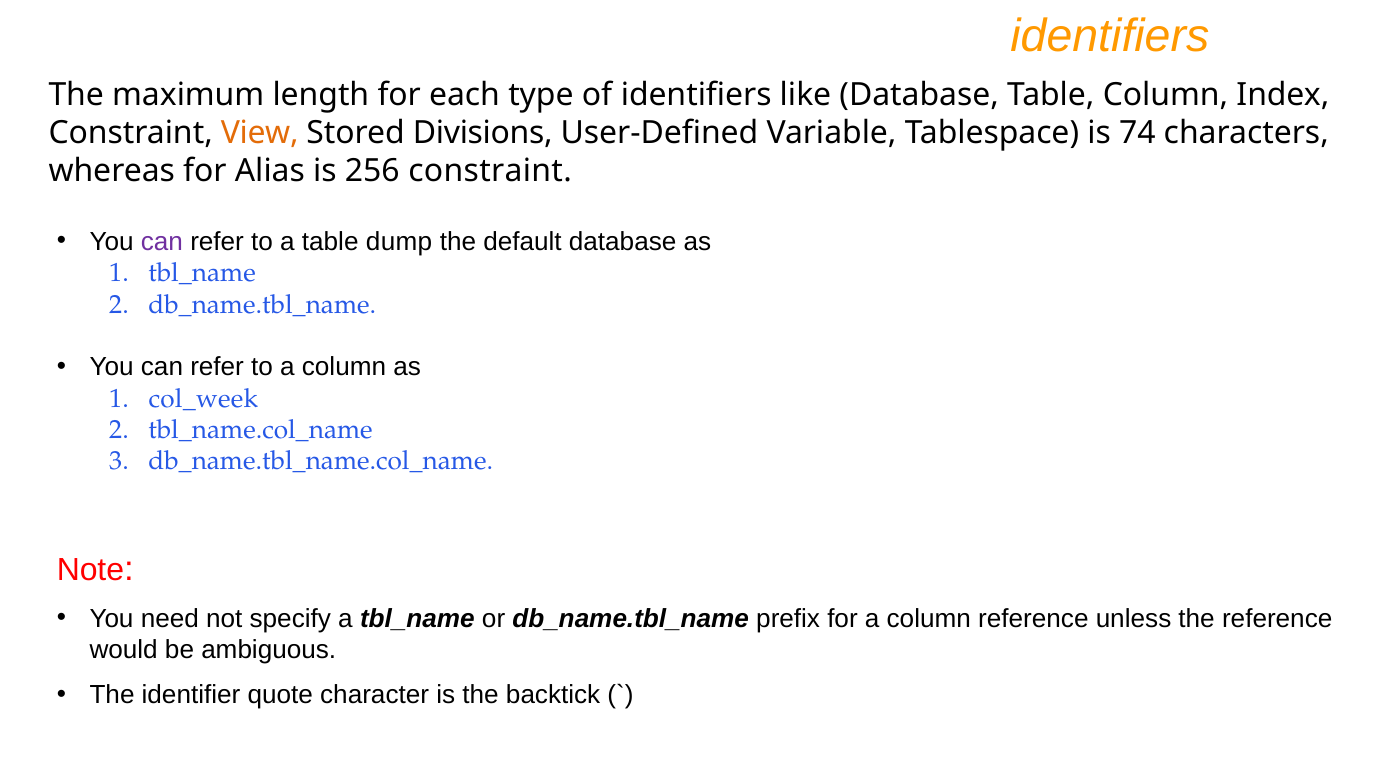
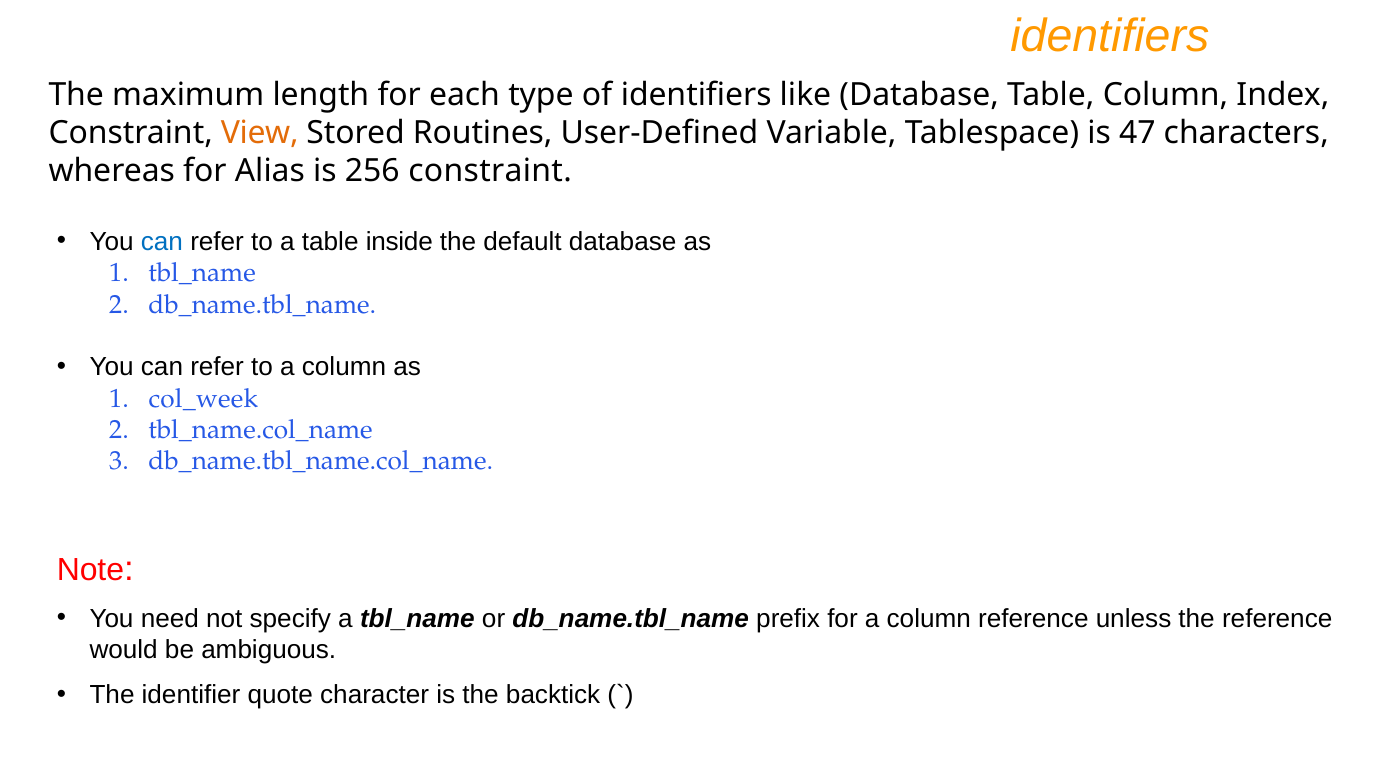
Divisions: Divisions -> Routines (483, 133)
74: 74 -> 47 (1137, 133)
can colour: purple -> blue (162, 242)
dump: dump -> inside (399, 242)
